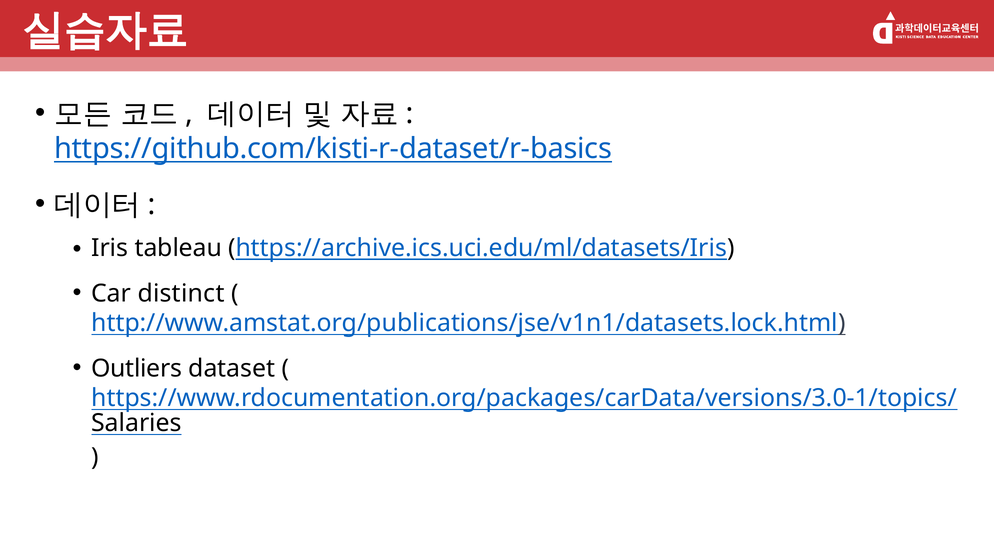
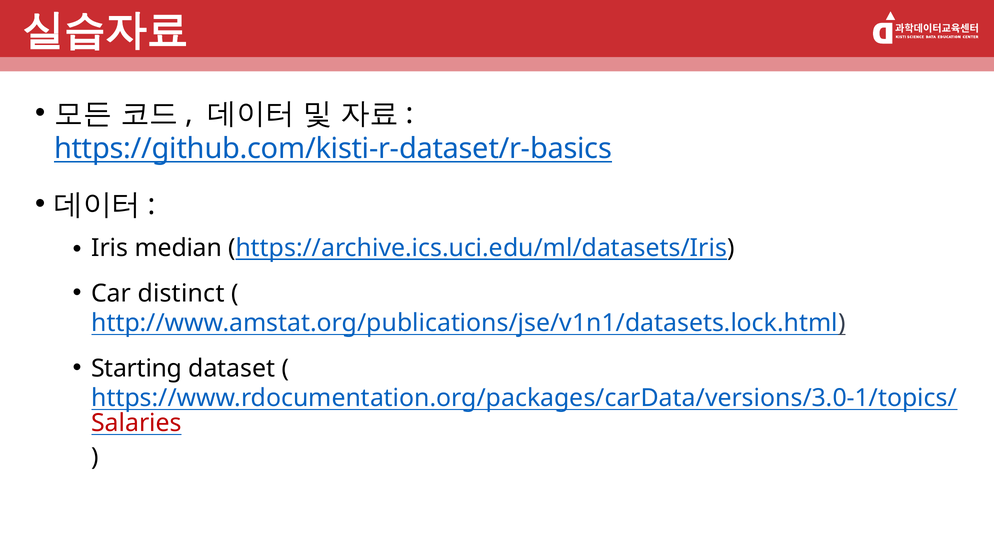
tableau: tableau -> median (178, 248)
Outliers: Outliers -> Starting (137, 369)
Salaries colour: black -> red (137, 423)
